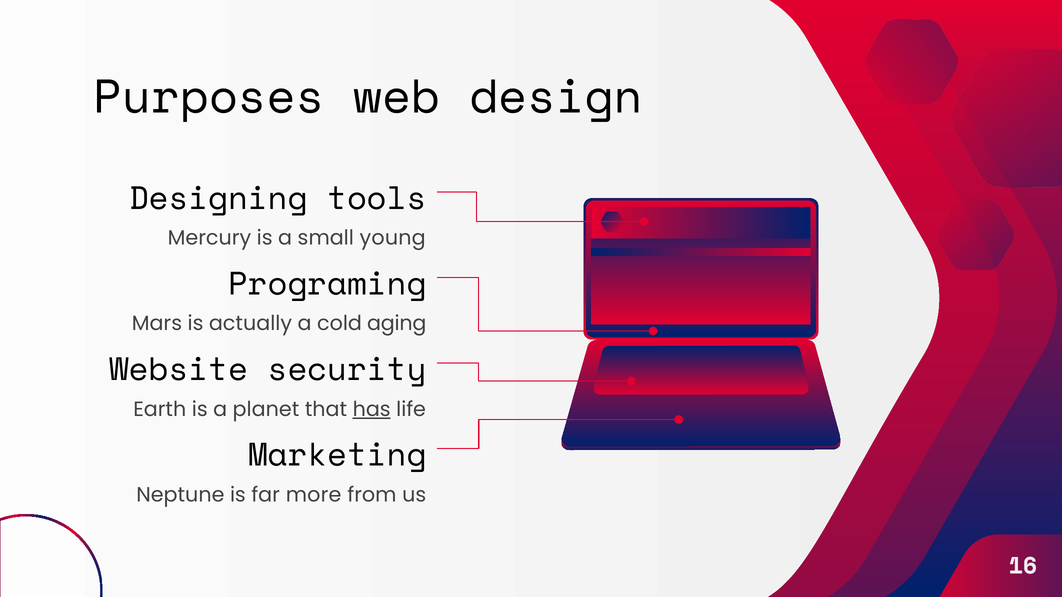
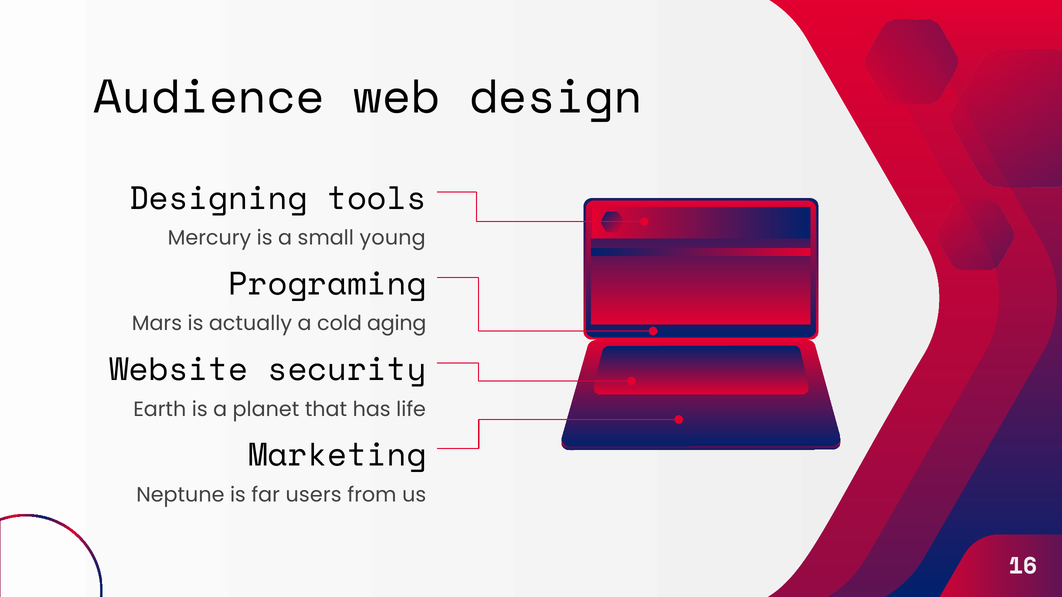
Purposes: Purposes -> Audience (209, 97)
has underline: present -> none (372, 410)
more: more -> users (314, 495)
